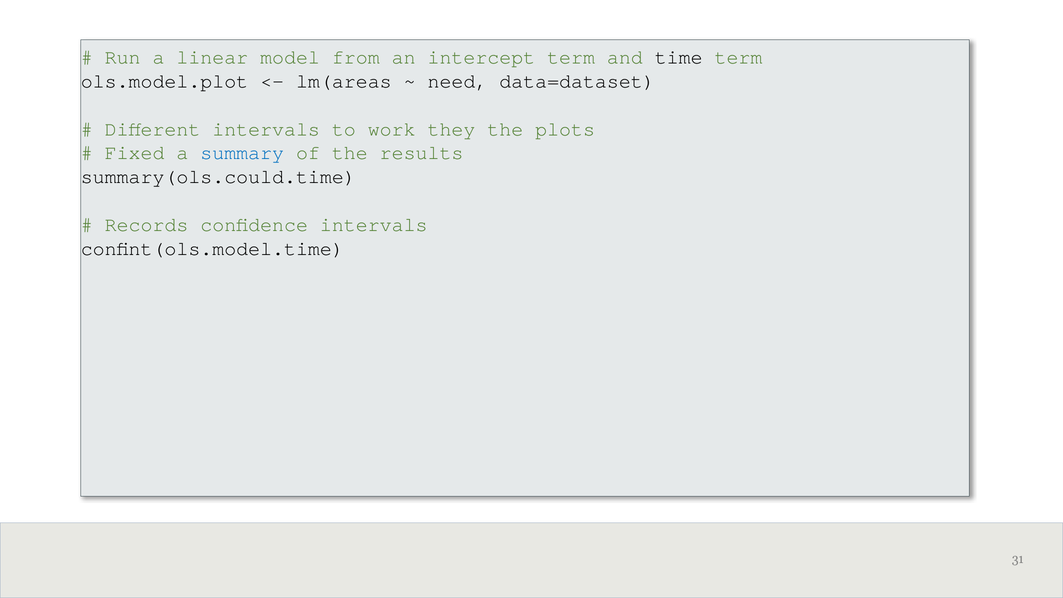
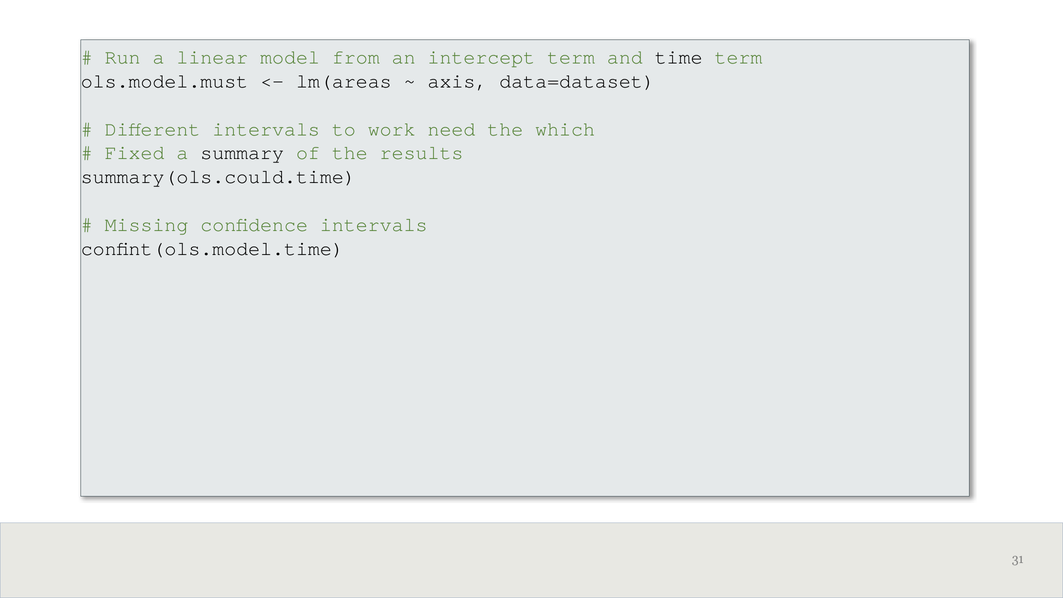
ols.model.plot: ols.model.plot -> ols.model.must (164, 81)
need: need -> axis (457, 81)
they: they -> need (451, 129)
plots: plots -> which (565, 129)
summary colour: blue -> black (242, 153)
Records: Records -> Missing (147, 225)
